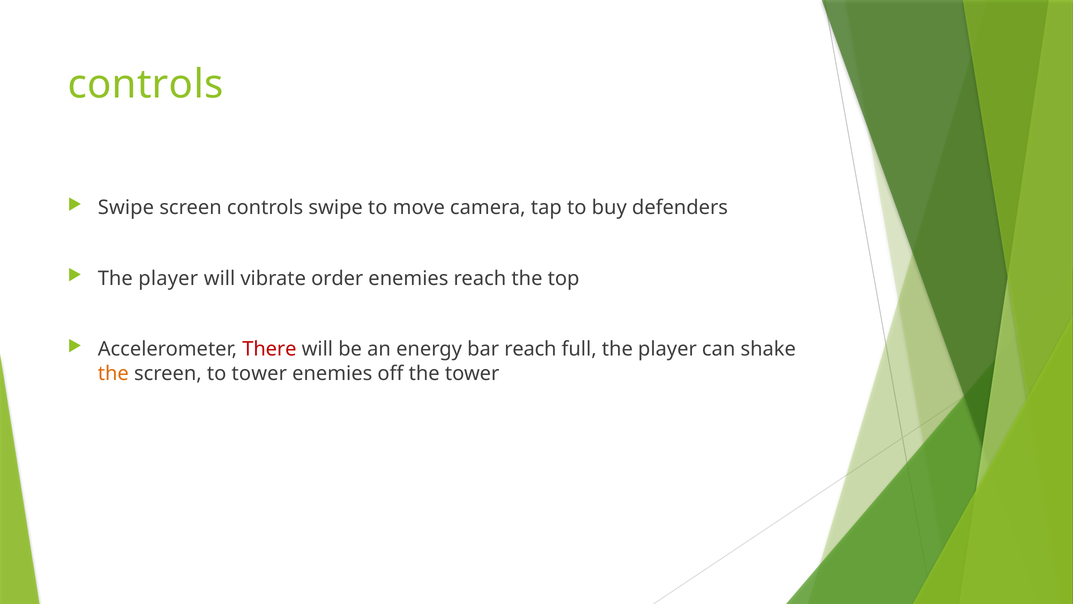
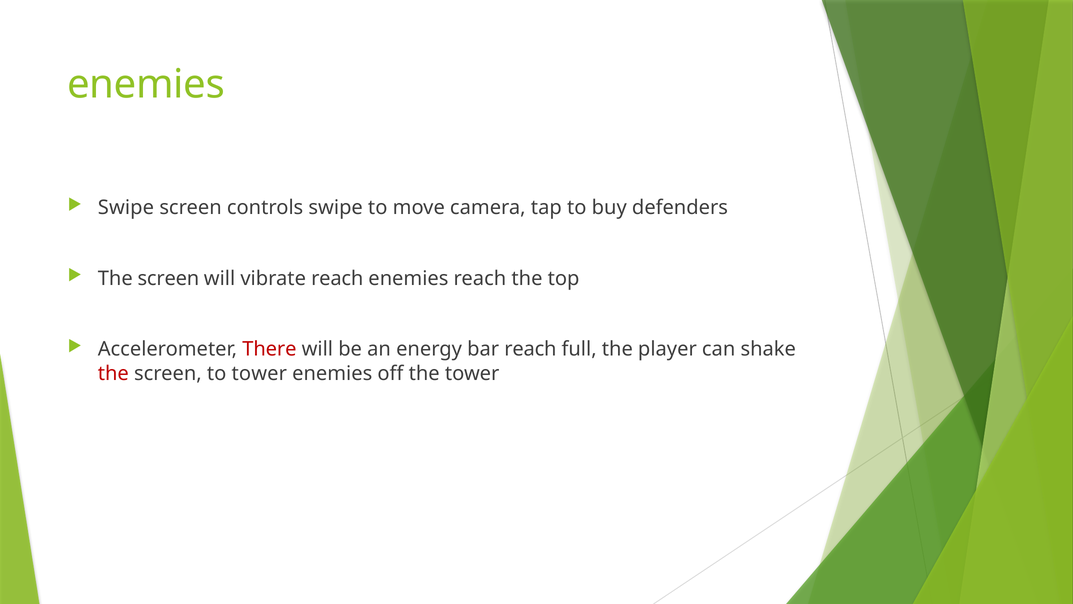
controls: controls -> enemies (146, 85)
player: player -> screen (168, 278)
vibrate order: order -> reach (337, 278)
the colour: orange -> red (113, 373)
